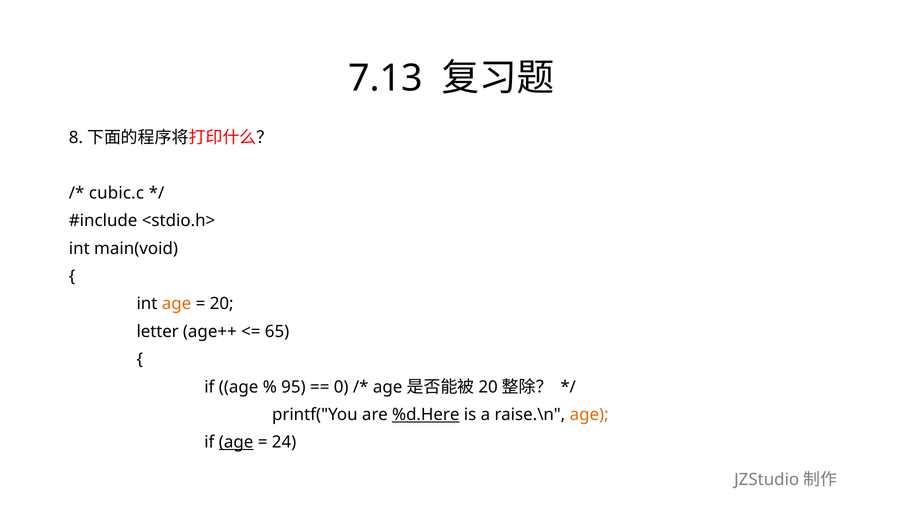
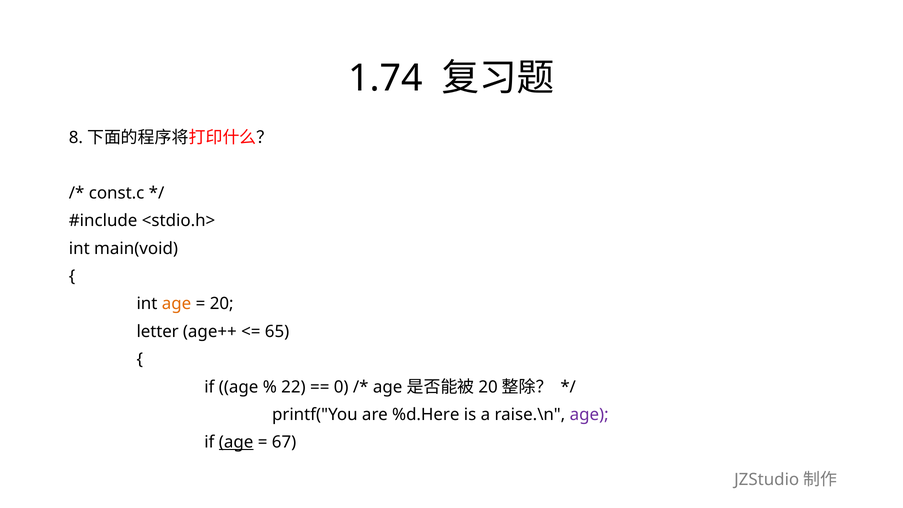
7.13: 7.13 -> 1.74 (386, 78)
cubic.c: cubic.c -> const.c (117, 193)
95: 95 -> 22 (293, 387)
%d.Here underline: present -> none (426, 415)
age colour: orange -> purple (589, 415)
24: 24 -> 67 (284, 442)
